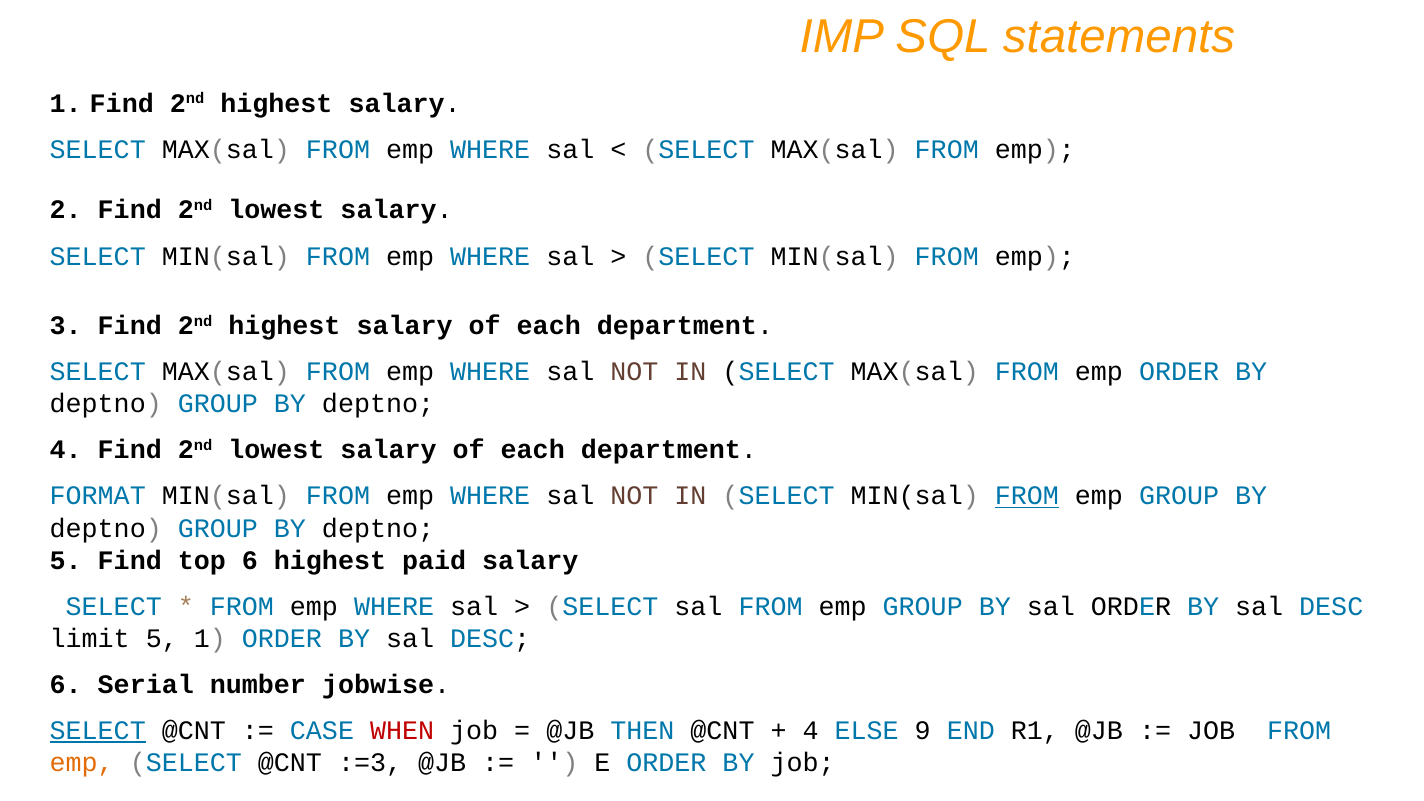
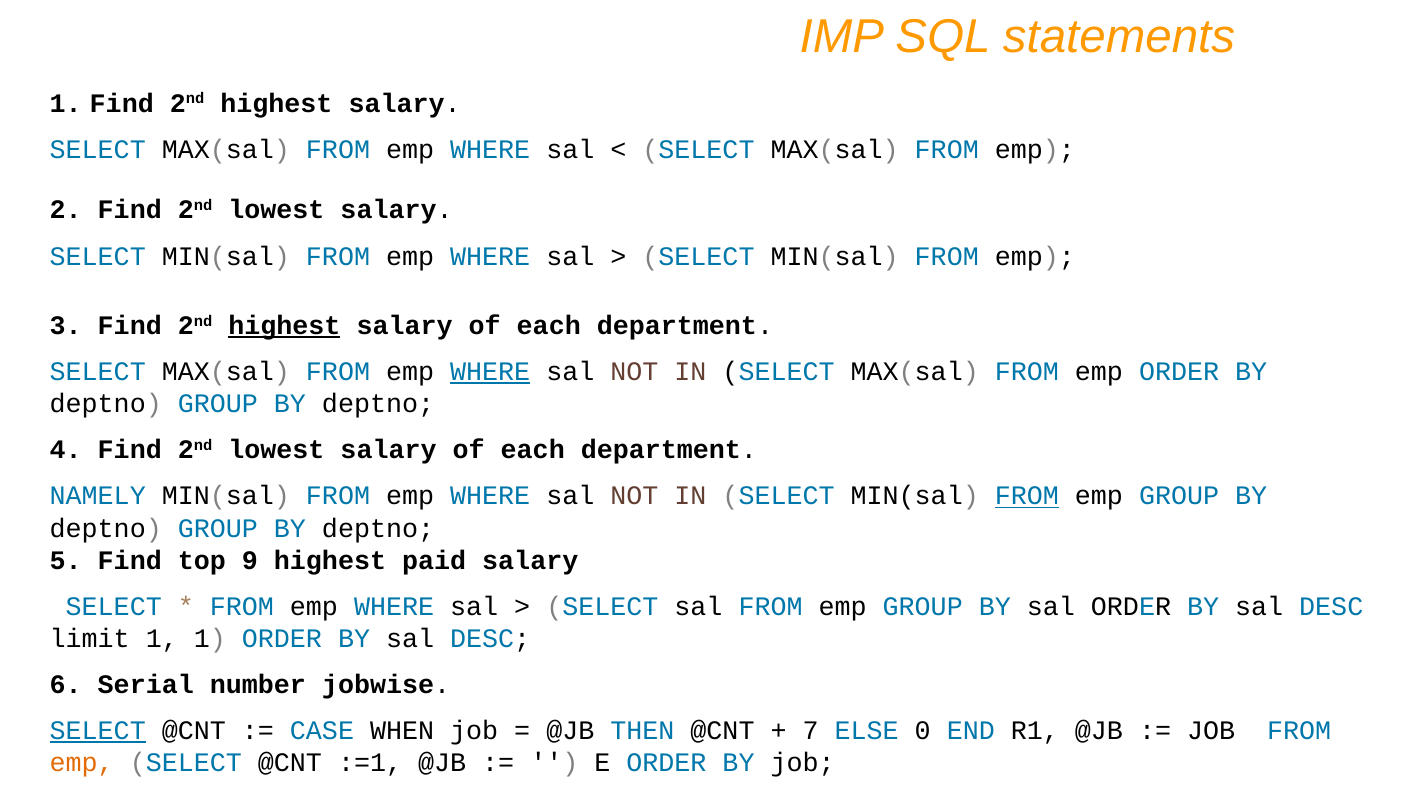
highest underline: none -> present (284, 325)
WHERE underline: none -> present (490, 372)
FORMAT: FORMAT -> NAMELY (98, 496)
top 6: 6 -> 9 (250, 561)
limit 5: 5 -> 1 (162, 639)
WHEN colour: red -> black (402, 731)
4: 4 -> 7 (811, 731)
9: 9 -> 0 (923, 731)
:=3: :=3 -> :=1 (370, 763)
